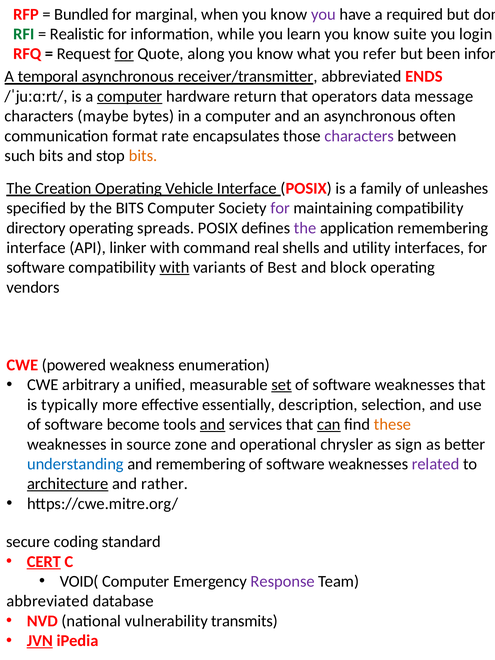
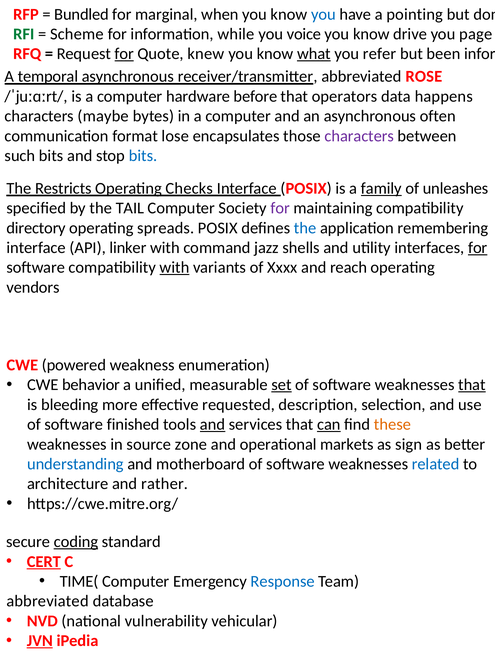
you colour: purple -> blue (323, 14)
required: required -> pointing (415, 14)
Realistic: Realistic -> Scheme (77, 34)
learn: learn -> voice (304, 34)
suite: suite -> drive (410, 34)
login: login -> page (476, 34)
along: along -> knew (206, 54)
what underline: none -> present (314, 54)
ENDS: ENDS -> ROSE (424, 77)
computer underline: present -> none (130, 96)
return: return -> before (255, 96)
message: message -> happens (444, 96)
rate: rate -> lose (175, 136)
bits colour: orange -> blue (143, 156)
Creation: Creation -> Restricts (63, 188)
Vehicle: Vehicle -> Checks (189, 188)
family underline: none -> present (381, 188)
the BITS: BITS -> TAIL (130, 208)
the colour: purple -> blue (305, 228)
real: real -> jazz (267, 248)
for underline: none -> present (478, 248)
Best: Best -> Xxxx (282, 268)
block: block -> reach (349, 268)
arbitrary: arbitrary -> behavior (91, 385)
that underline: none -> present (472, 385)
typically: typically -> bleeding (70, 405)
essentially: essentially -> requested (239, 405)
become: become -> finished (133, 424)
chrysler: chrysler -> markets (347, 444)
and remembering: remembering -> motherboard (201, 464)
related colour: purple -> blue (436, 464)
architecture underline: present -> none (68, 484)
coding underline: none -> present (76, 542)
VOID(: VOID( -> TIME( (79, 581)
Response colour: purple -> blue (283, 581)
transmits: transmits -> vehicular (244, 621)
